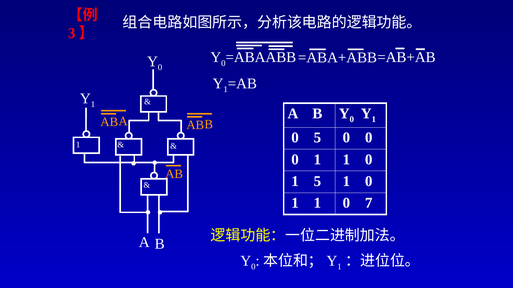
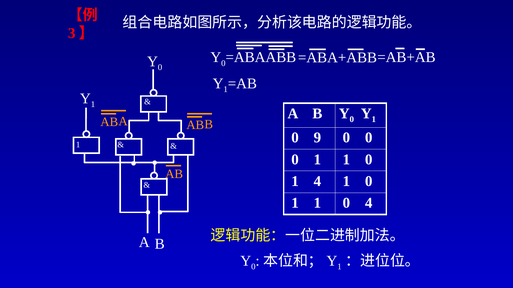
0 5: 5 -> 9 (317, 138)
1 5: 5 -> 4 (317, 182)
0 7: 7 -> 4 (369, 203)
